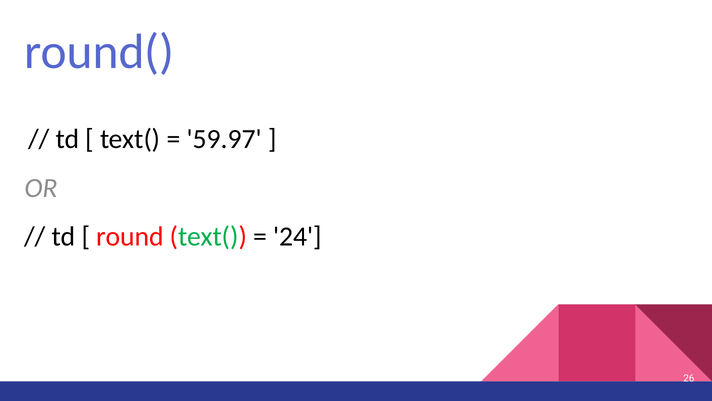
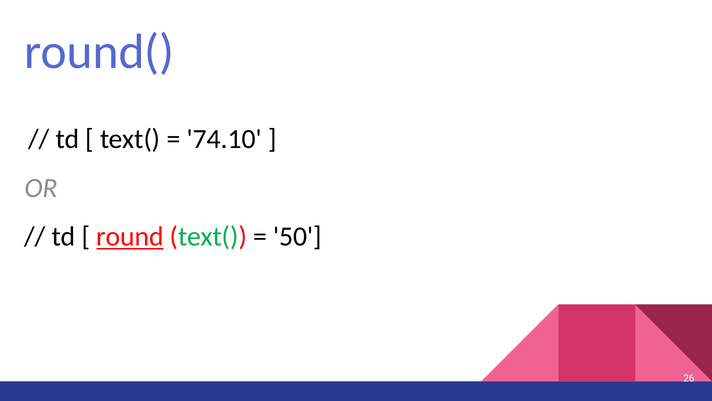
59.97: 59.97 -> 74.10 (224, 139)
round underline: none -> present (130, 236)
24: 24 -> 50 (297, 236)
